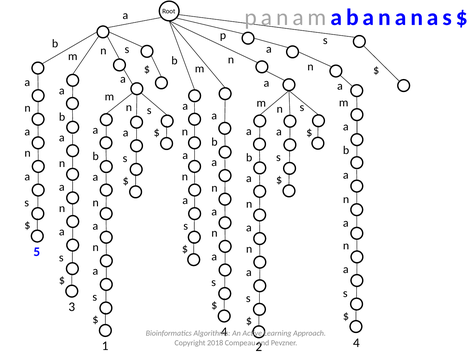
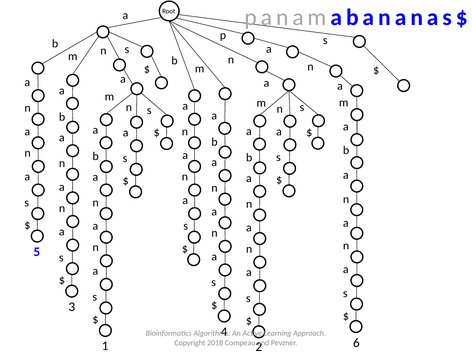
4: 4 -> 6 (356, 343)
